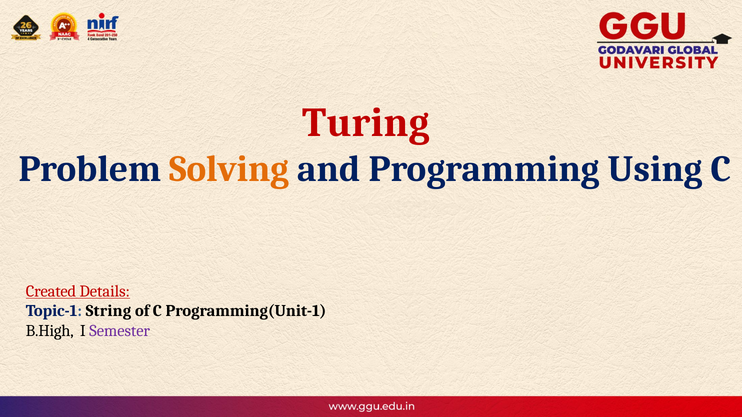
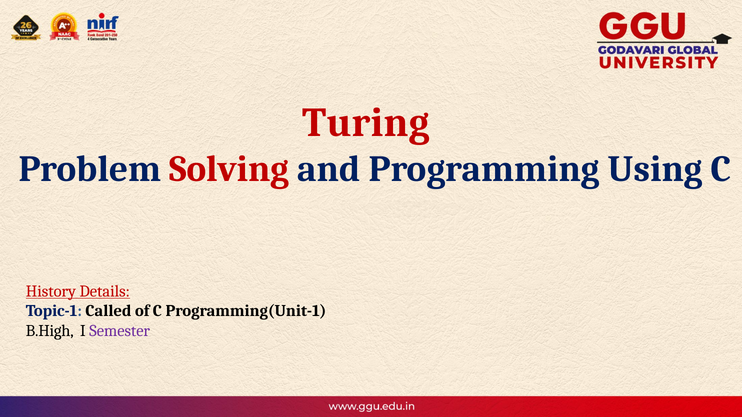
Solving colour: orange -> red (229, 169)
Created: Created -> History (51, 291)
String: String -> Called (108, 311)
